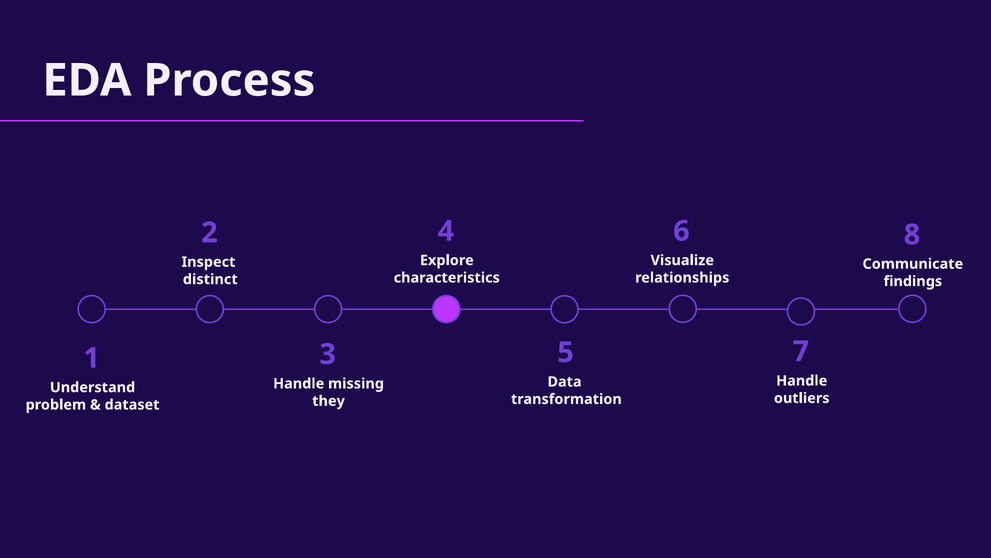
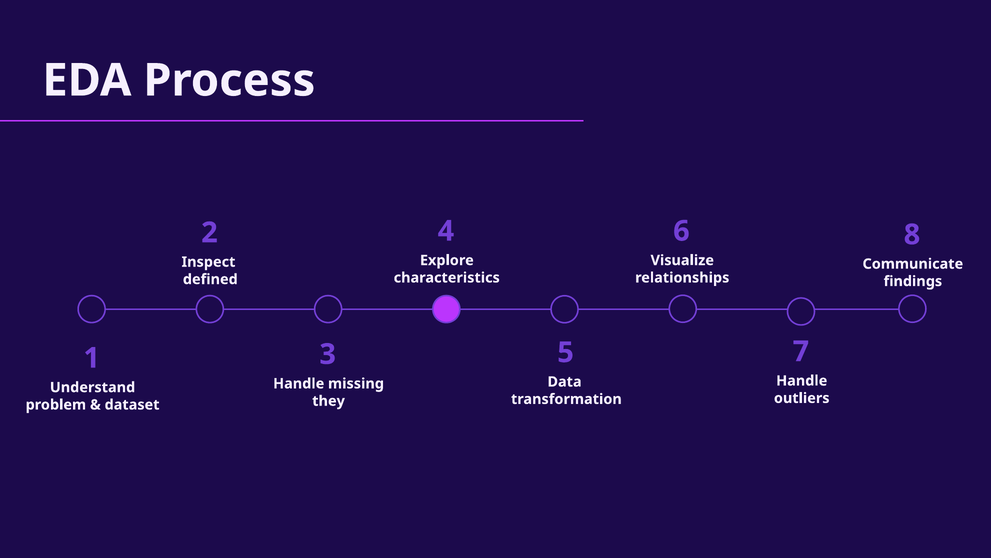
distinct: distinct -> defined (210, 279)
